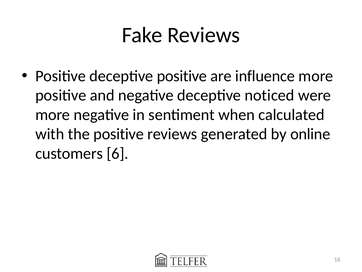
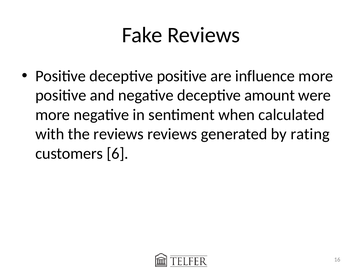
noticed: noticed -> amount (270, 95)
the positive: positive -> reviews (119, 134)
online: online -> rating (310, 134)
